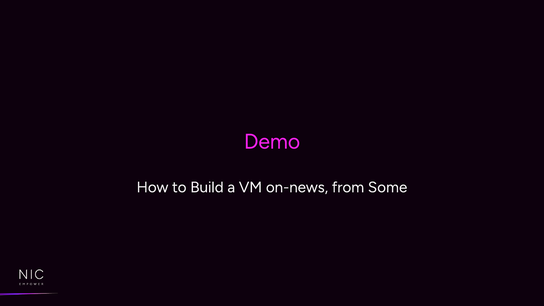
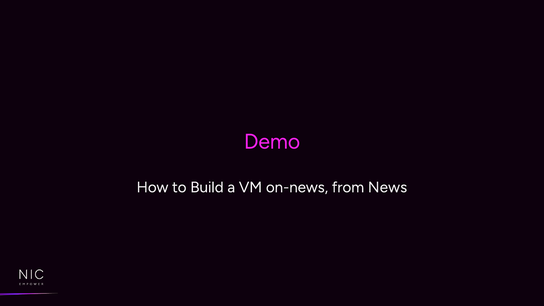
Some: Some -> News (388, 187)
